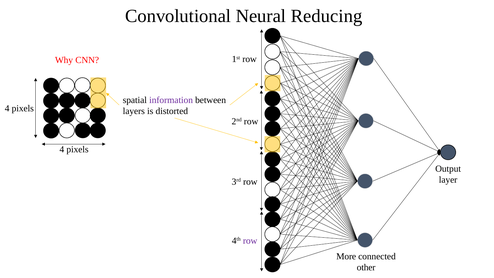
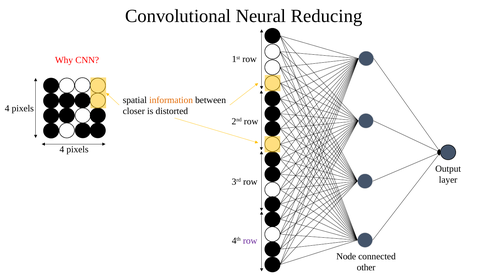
information colour: purple -> orange (171, 100)
layers: layers -> closer (134, 111)
More: More -> Node (346, 256)
